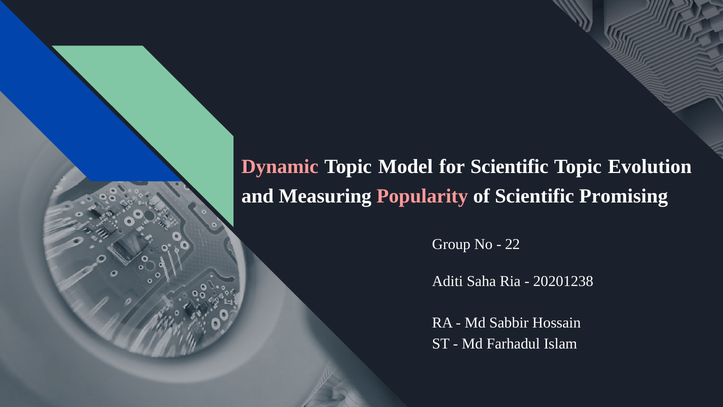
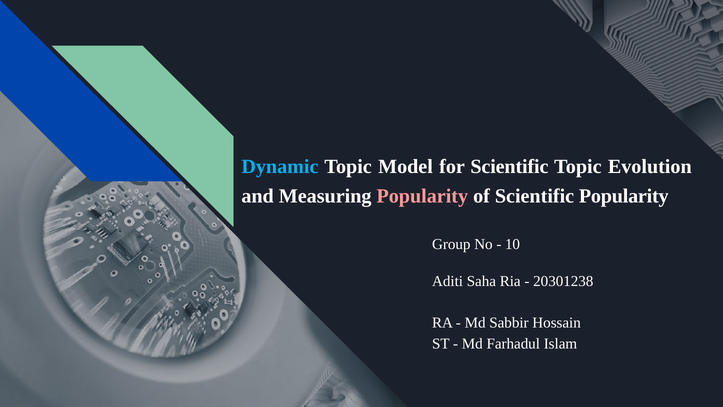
Dynamic colour: pink -> light blue (280, 167)
Scientific Promising: Promising -> Popularity (624, 196)
22: 22 -> 10 (513, 244)
20201238: 20201238 -> 20301238 (563, 281)
